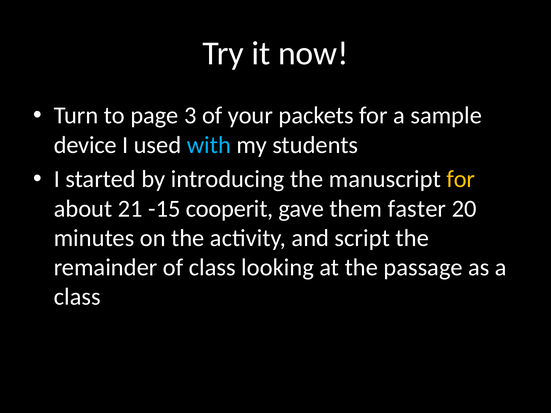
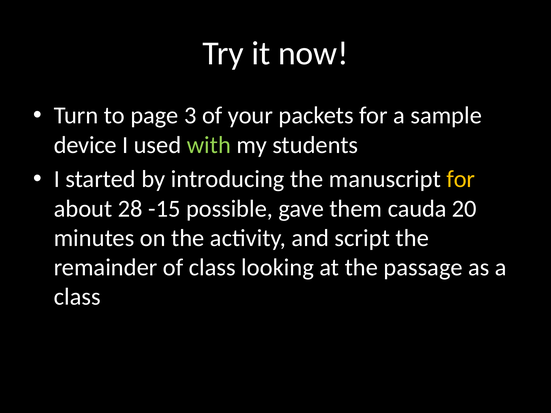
with colour: light blue -> light green (209, 145)
21: 21 -> 28 (130, 209)
cooperit: cooperit -> possible (229, 209)
faster: faster -> cauda (417, 209)
